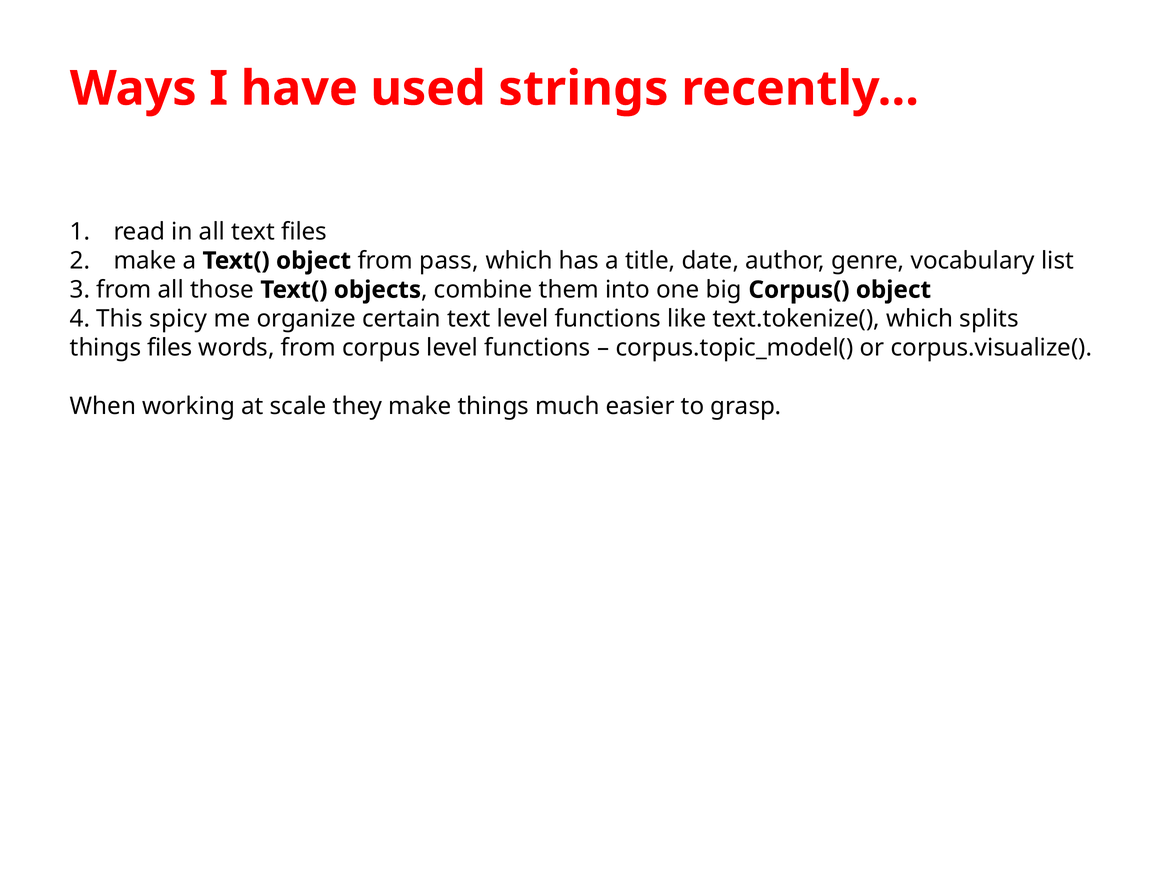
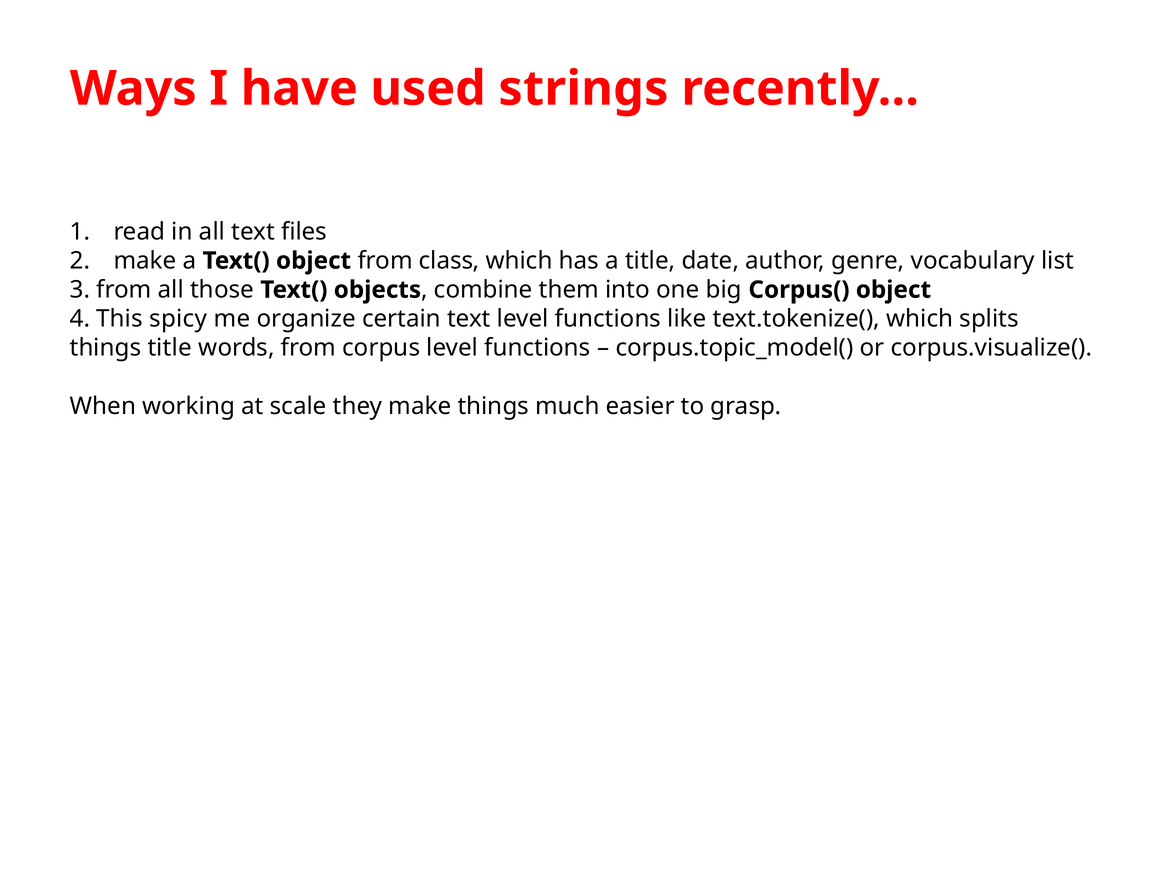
pass: pass -> class (449, 261)
things files: files -> title (170, 348)
